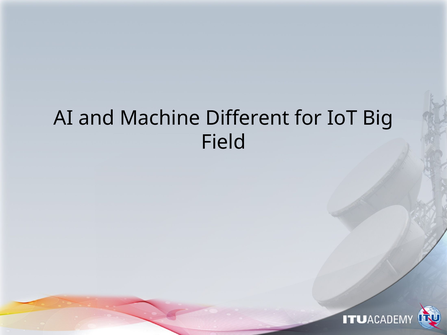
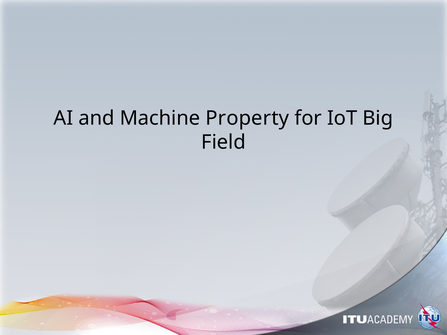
Different: Different -> Property (247, 118)
